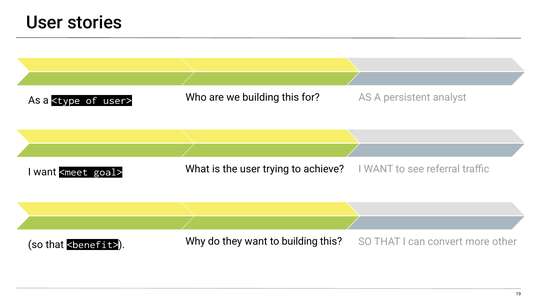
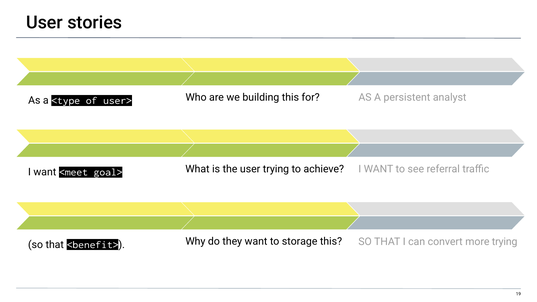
to building: building -> storage (300, 242)
more other: other -> trying (505, 242)
